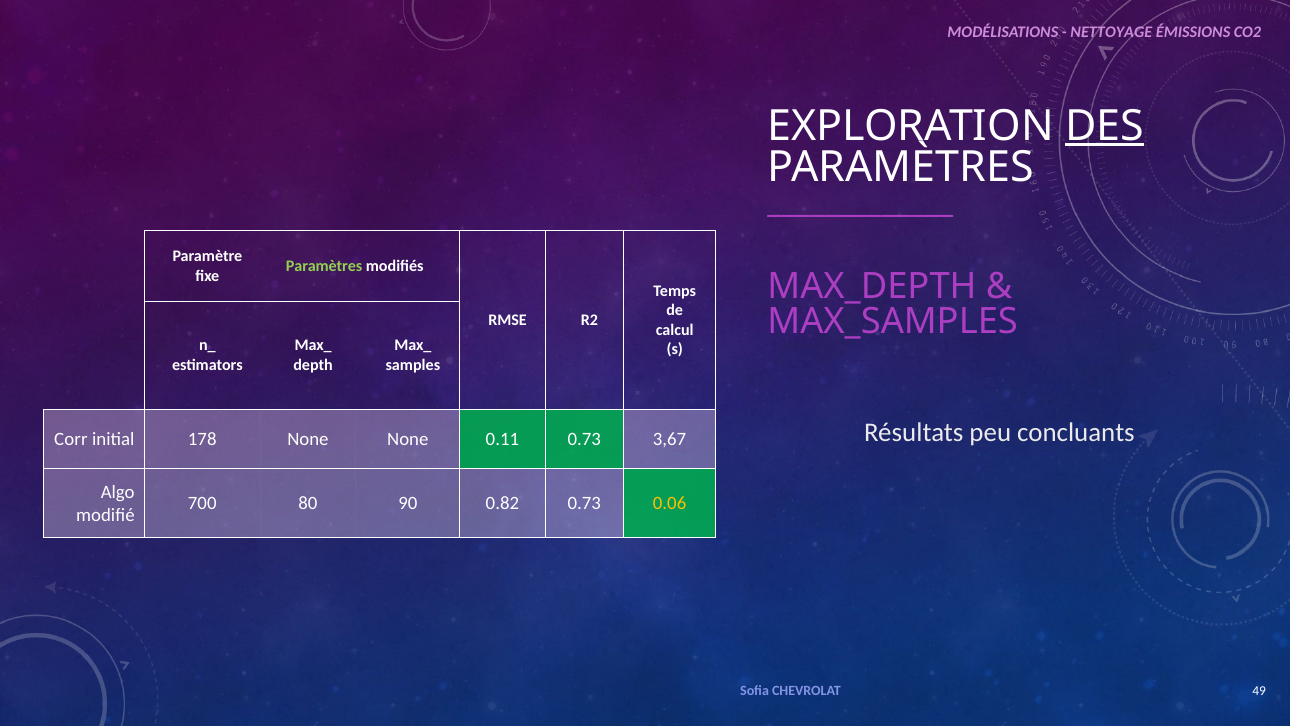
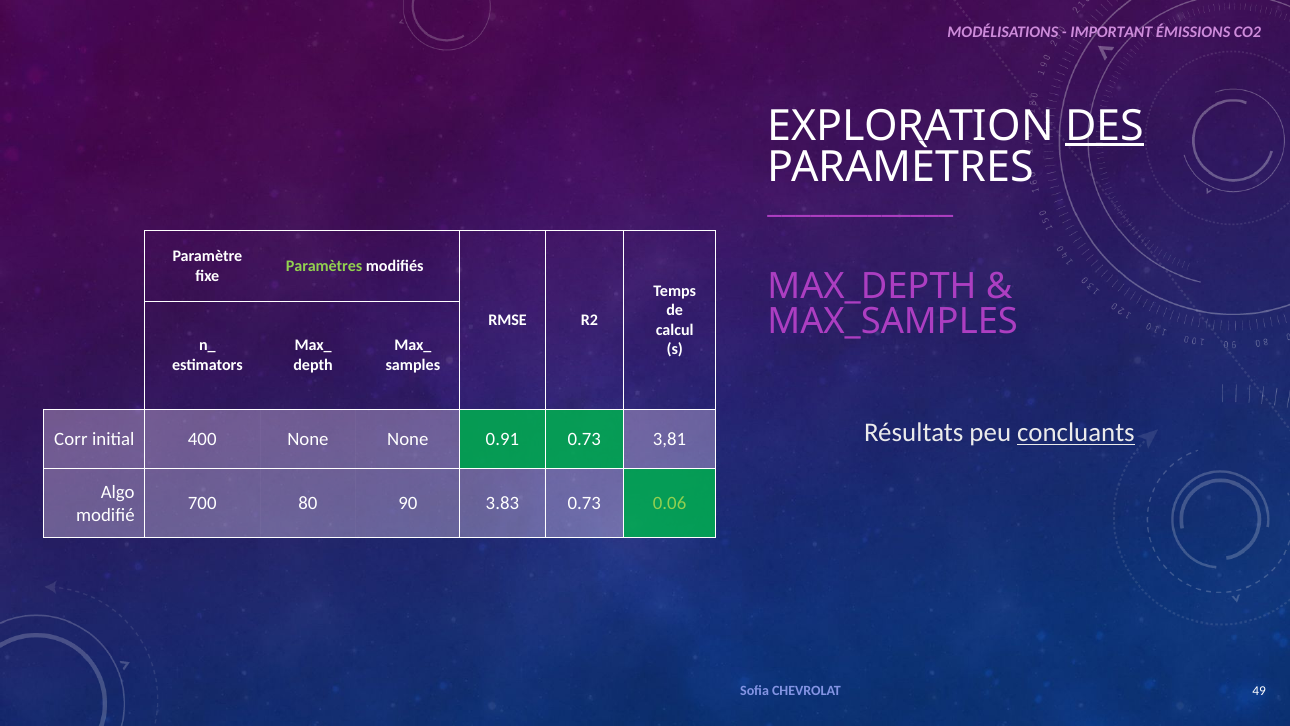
NETTOYAGE: NETTOYAGE -> IMPORTANT (1111, 32)
concluants underline: none -> present (1076, 433)
178: 178 -> 400 (202, 439)
0.11: 0.11 -> 0.91 (502, 439)
3,67: 3,67 -> 3,81 (670, 439)
0.82: 0.82 -> 3.83 (502, 503)
0.06 colour: yellow -> light green (670, 503)
